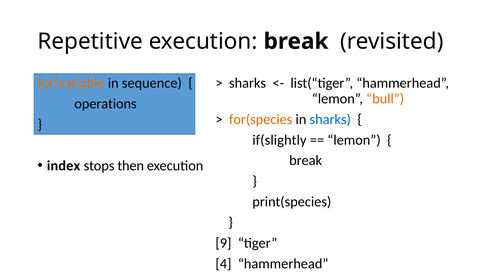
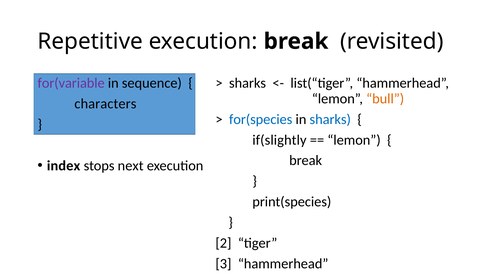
for(variable colour: orange -> purple (71, 83)
operations: operations -> characters (105, 104)
for(species colour: orange -> blue (261, 119)
then: then -> next (131, 166)
9: 9 -> 2 (223, 243)
4: 4 -> 3 (223, 263)
